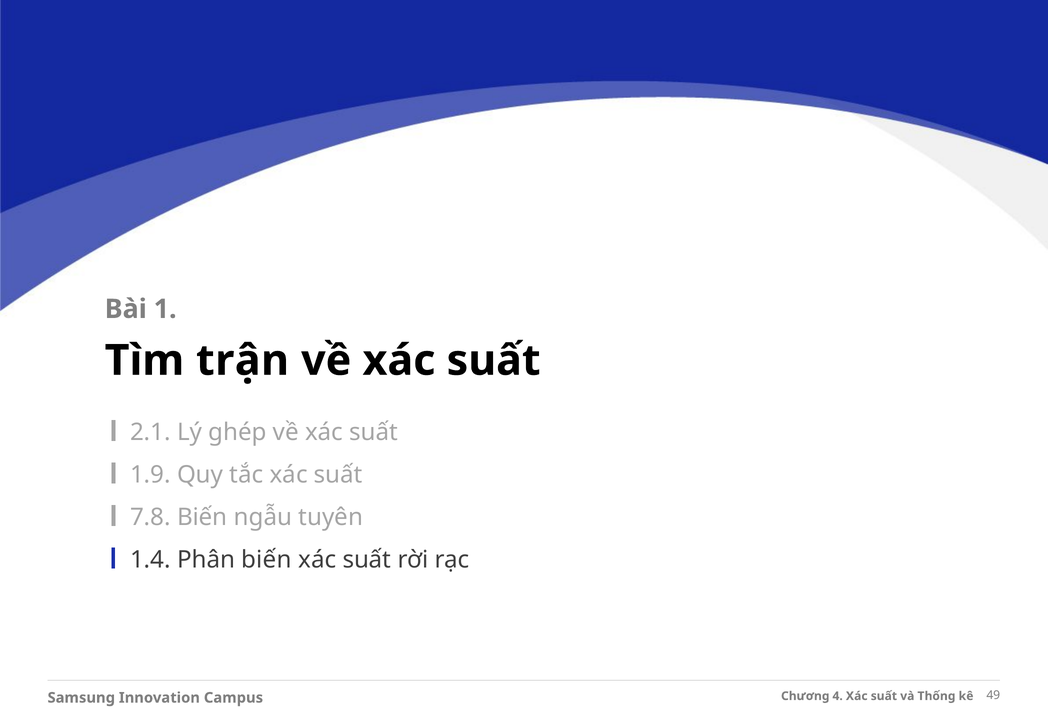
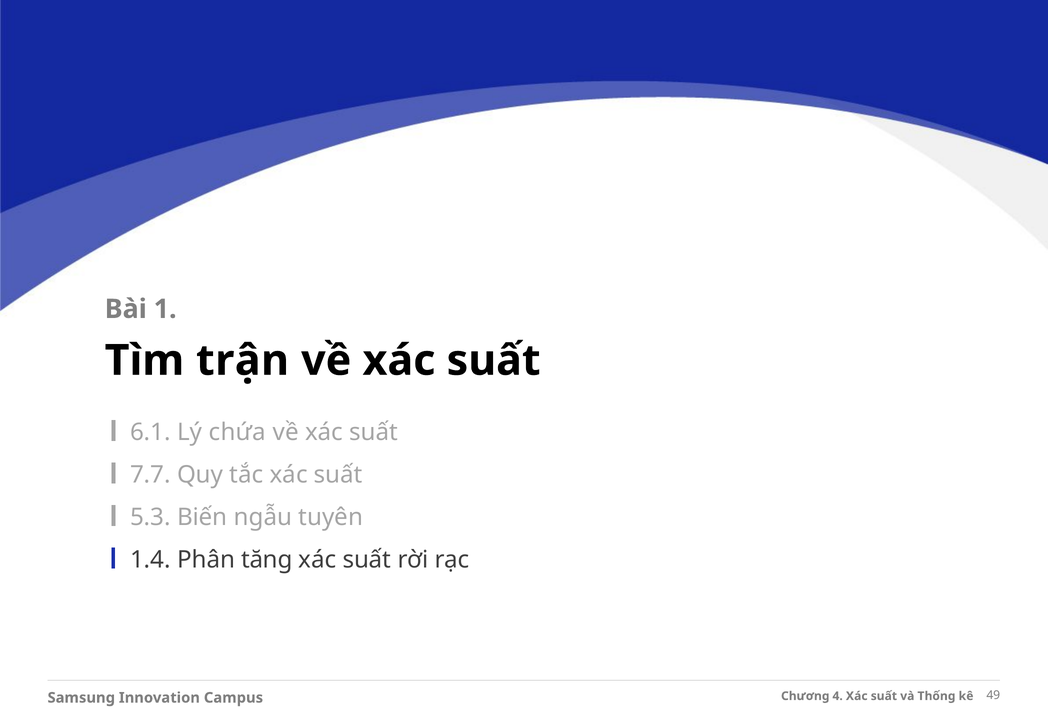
2.1: 2.1 -> 6.1 (150, 432)
ghép: ghép -> chứa (237, 432)
1.9: 1.9 -> 7.7 (150, 474)
7.8: 7.8 -> 5.3 (150, 517)
Phân biến: biến -> tăng (267, 559)
